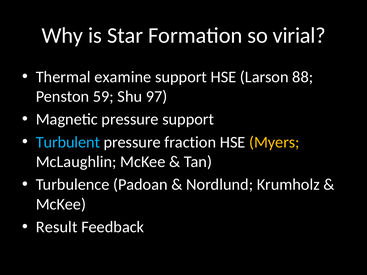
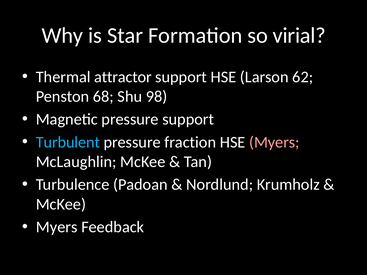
examine: examine -> attractor (123, 77)
88: 88 -> 62 (303, 77)
59: 59 -> 68 (103, 97)
97: 97 -> 98 (157, 97)
Myers colour: yellow -> pink (274, 142)
Result: Result -> Myers (57, 227)
